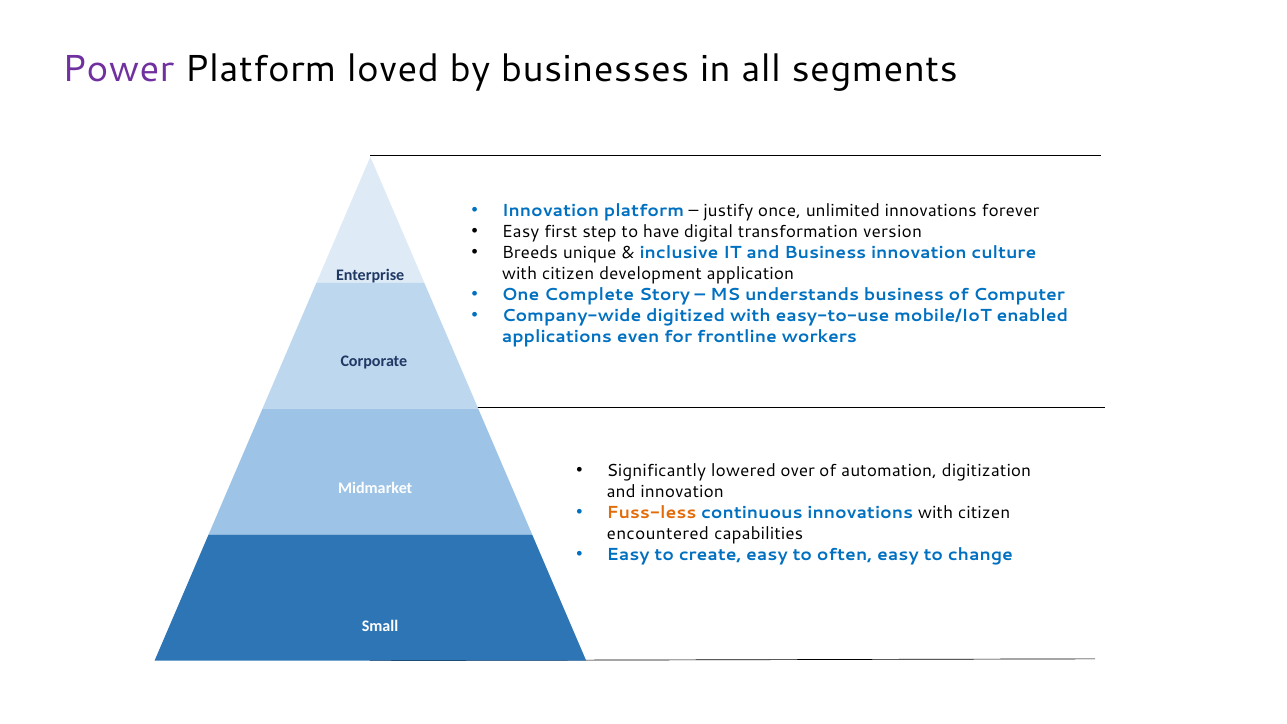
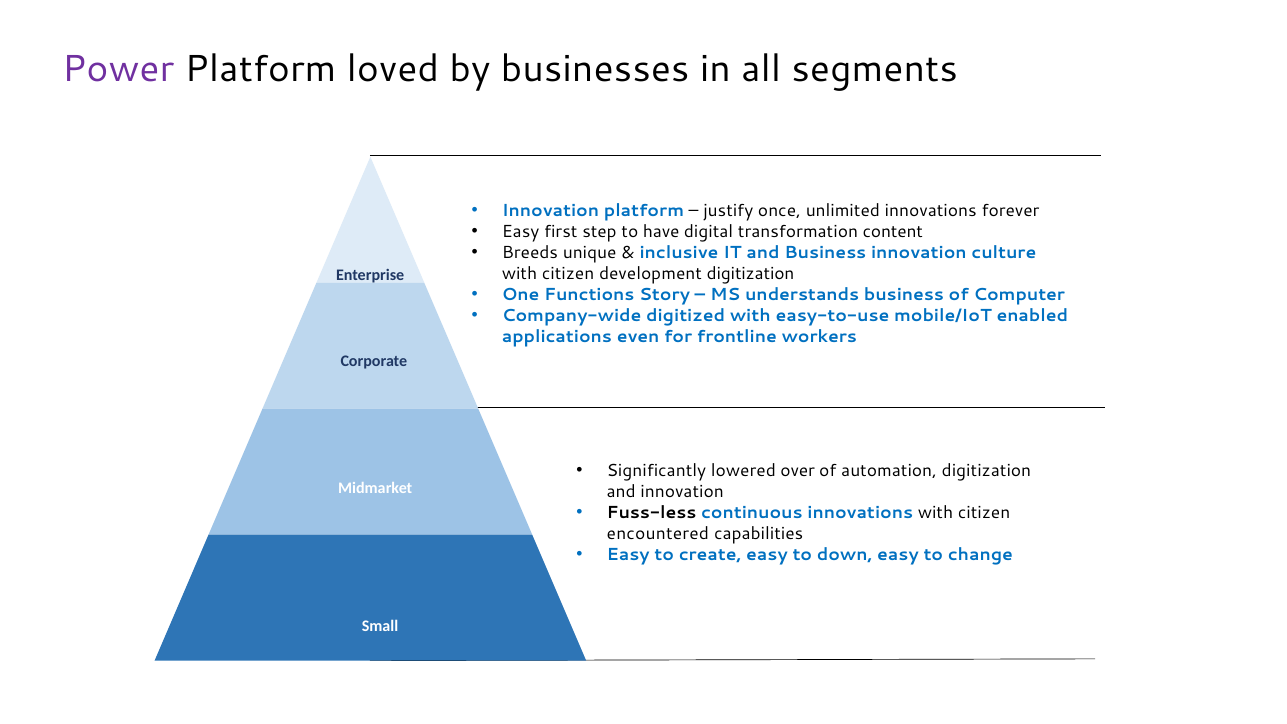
version: version -> content (893, 232)
development application: application -> digitization (751, 274)
Complete: Complete -> Functions (589, 295)
Fuss-less colour: orange -> black (651, 513)
often: often -> down (845, 555)
